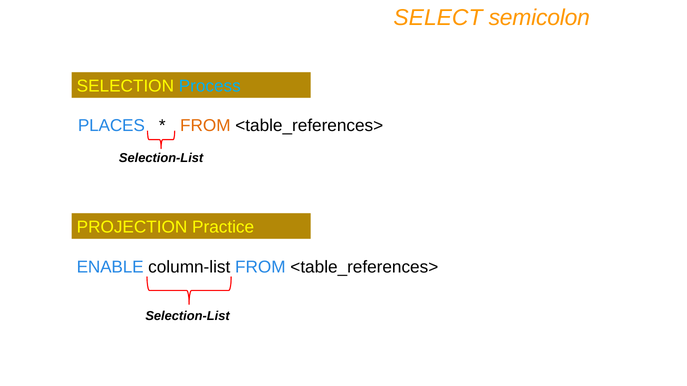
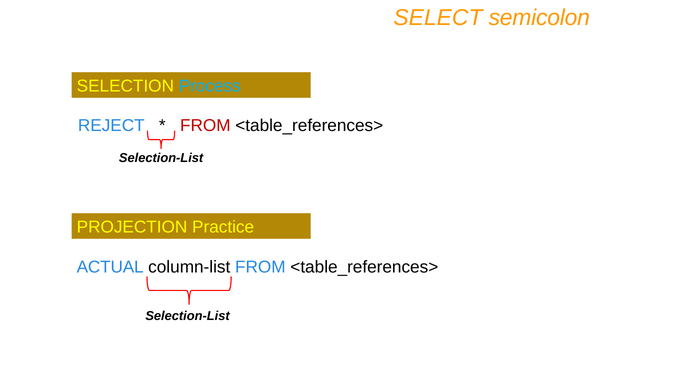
PLACES: PLACES -> REJECT (111, 126)
FROM colour: orange -> red (205, 126)
ENABLE: ENABLE -> ACTUAL (110, 267)
